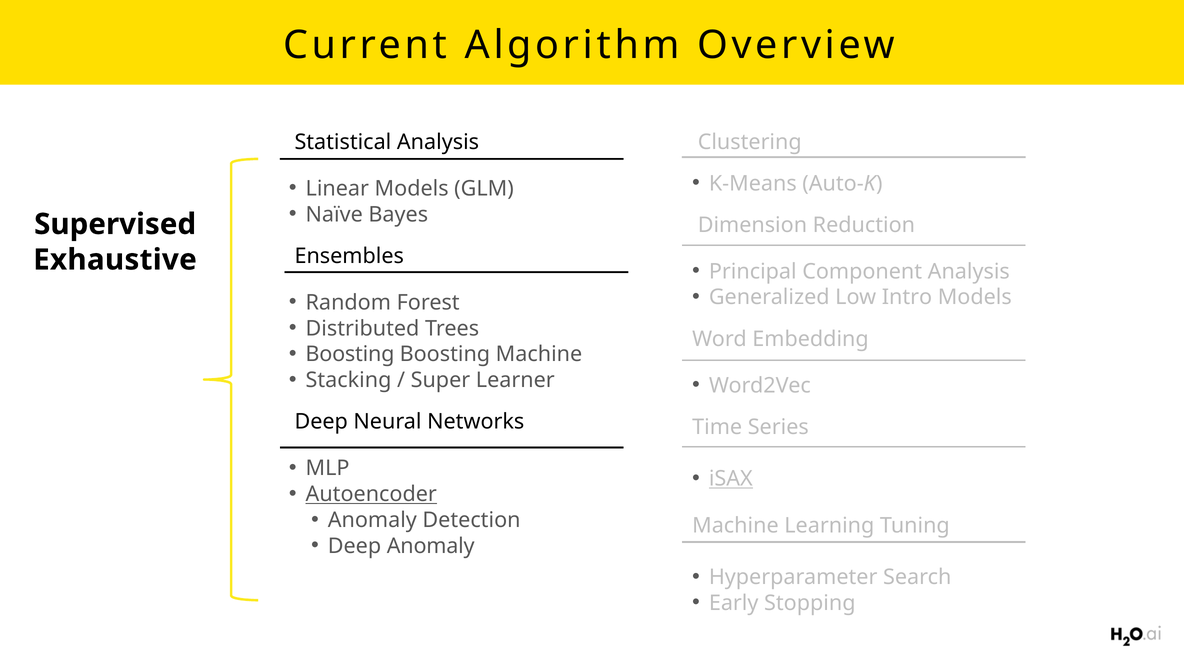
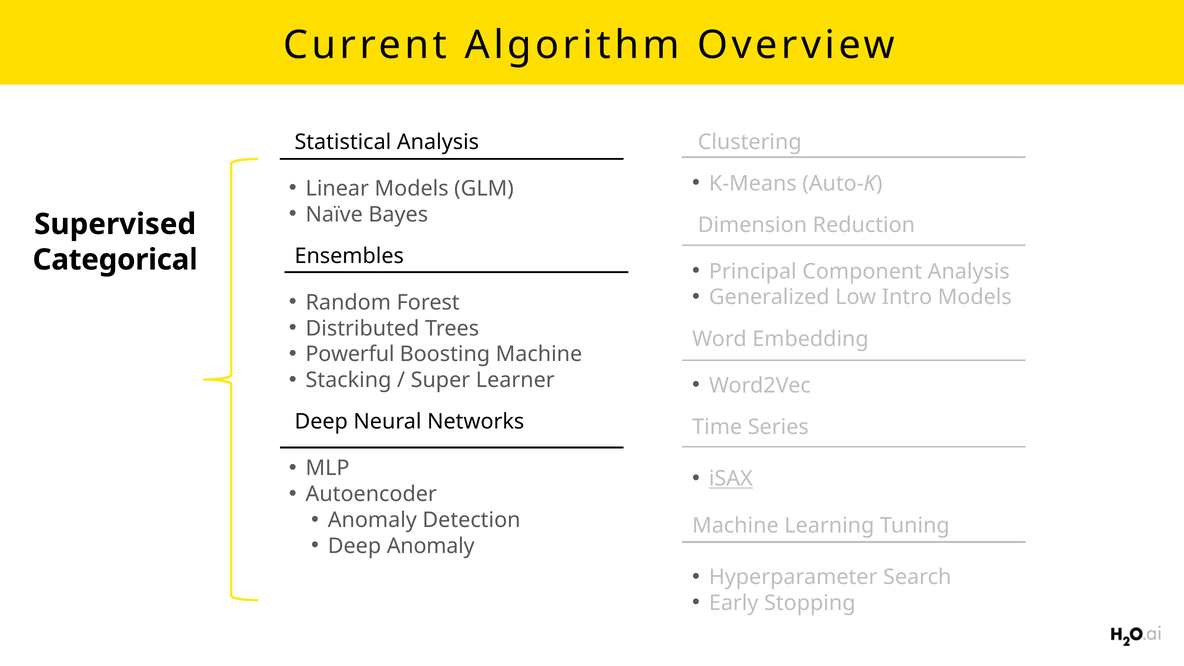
Exhaustive: Exhaustive -> Categorical (115, 260)
Boosting: Boosting -> Powerful (350, 354)
Autoencoder underline: present -> none (371, 494)
